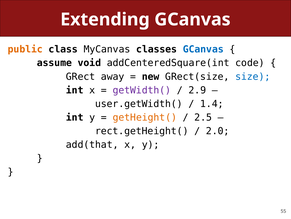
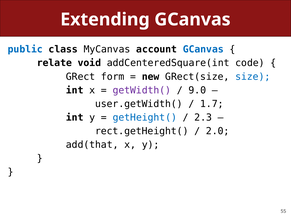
public colour: orange -> blue (25, 49)
classes: classes -> account (157, 49)
assume: assume -> relate (54, 63)
away: away -> form (113, 76)
2.9: 2.9 -> 9.0 (197, 90)
1.4: 1.4 -> 1.7 (212, 103)
getHeight( colour: orange -> blue (145, 117)
2.5: 2.5 -> 2.3 (203, 117)
